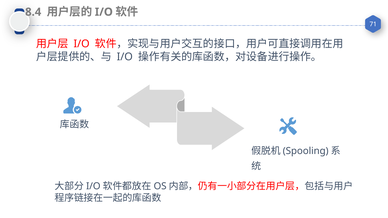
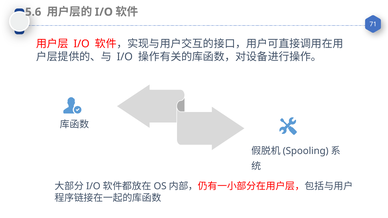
8.4: 8.4 -> 5.6 (33, 12)
